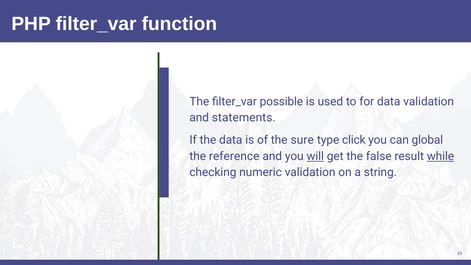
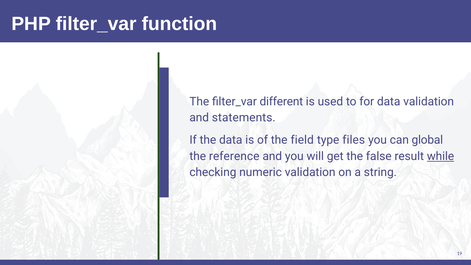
possible: possible -> different (281, 101)
sure: sure -> field (302, 140)
click: click -> files (354, 140)
will underline: present -> none (315, 156)
